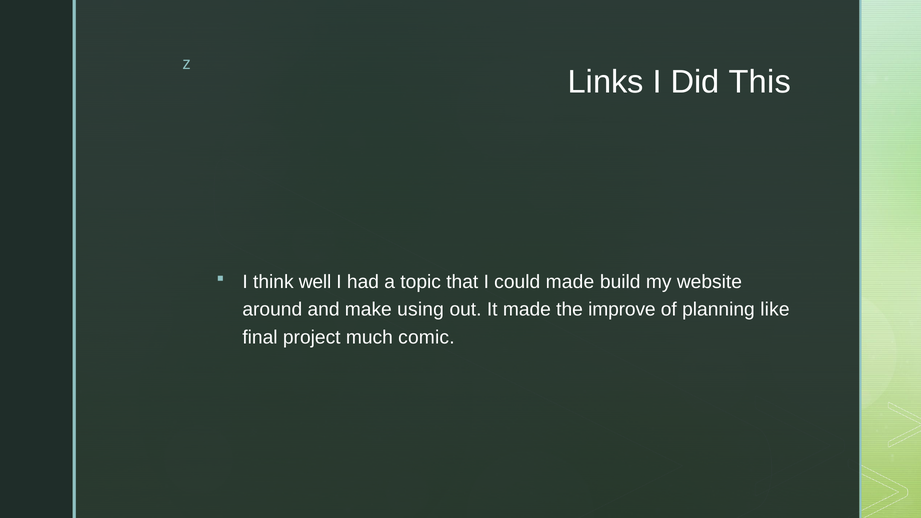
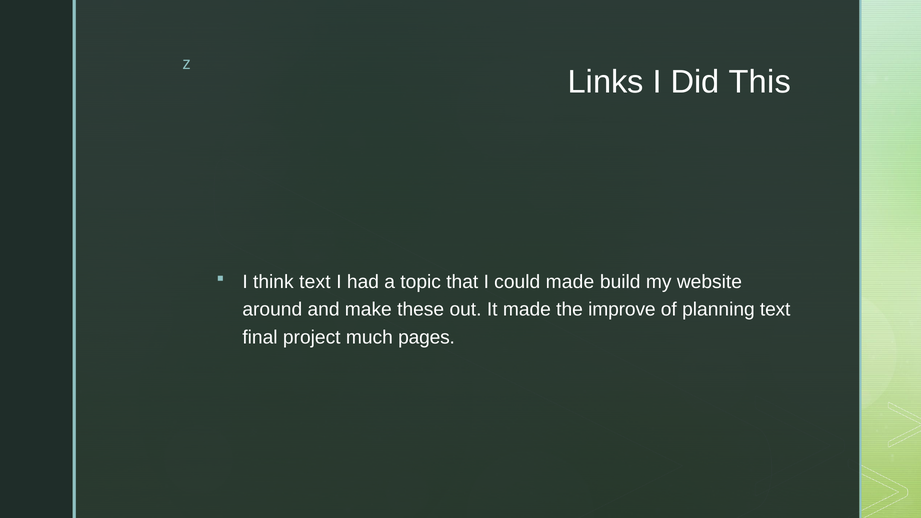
think well: well -> text (315, 282)
using: using -> these (421, 310)
planning like: like -> text (775, 310)
comic: comic -> pages (427, 337)
